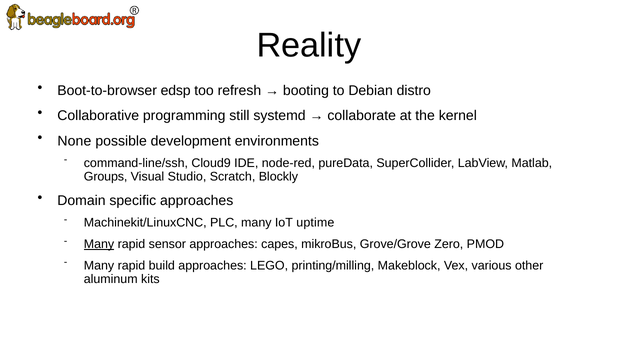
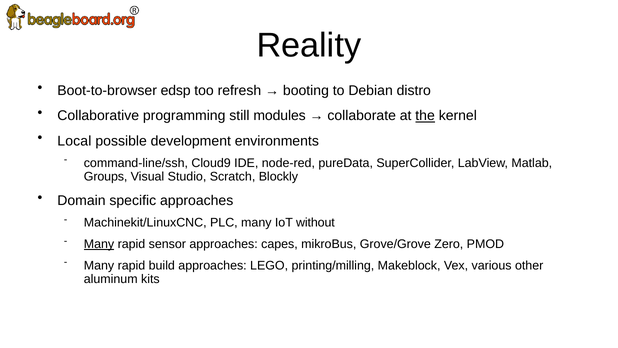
systemd: systemd -> modules (280, 116)
the underline: none -> present (425, 116)
None: None -> Local (74, 141)
uptime: uptime -> without (315, 223)
